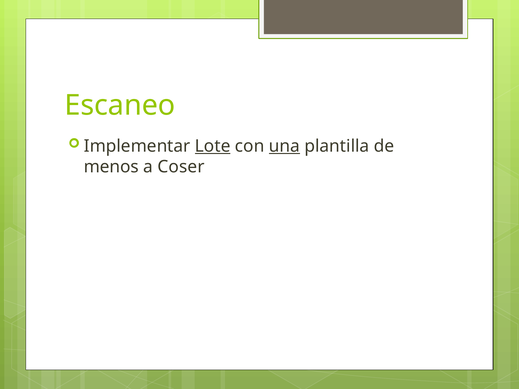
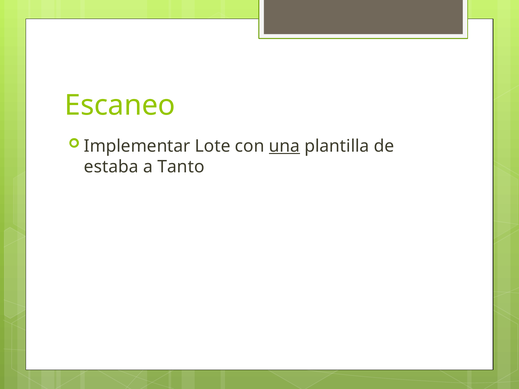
Lote underline: present -> none (213, 146)
menos: menos -> estaba (111, 167)
Coser: Coser -> Tanto (181, 167)
